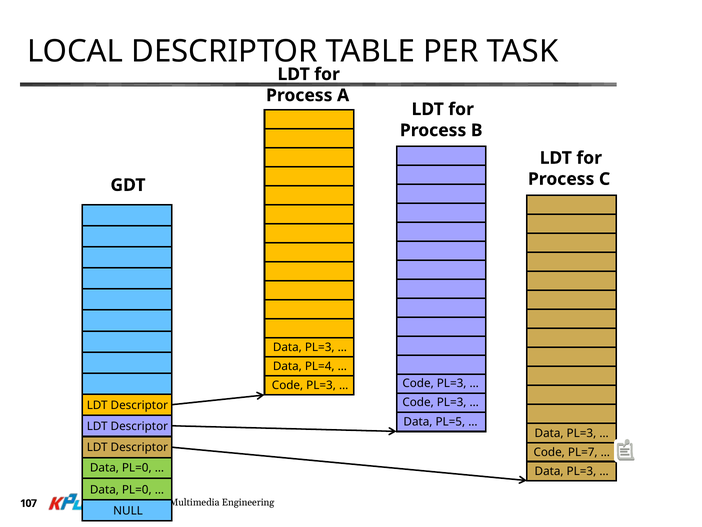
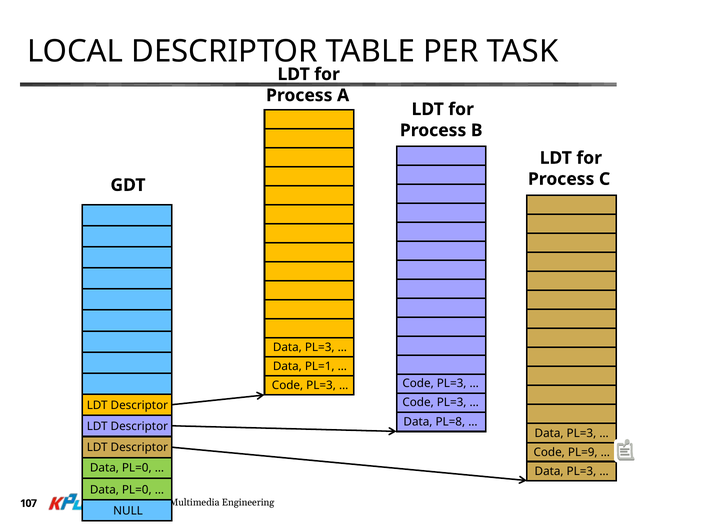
PL=4: PL=4 -> PL=1 (320, 366)
PL=5: PL=5 -> PL=8 (450, 421)
PL=7: PL=7 -> PL=9 (583, 452)
